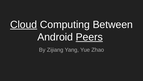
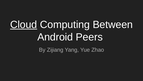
Peers underline: present -> none (89, 37)
